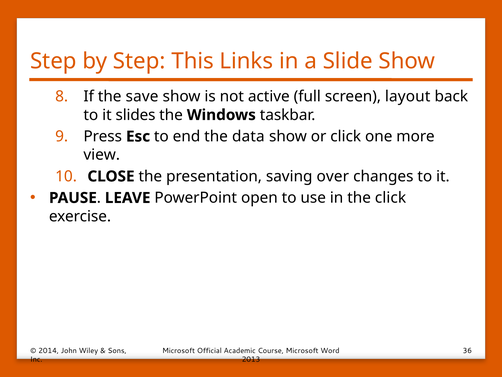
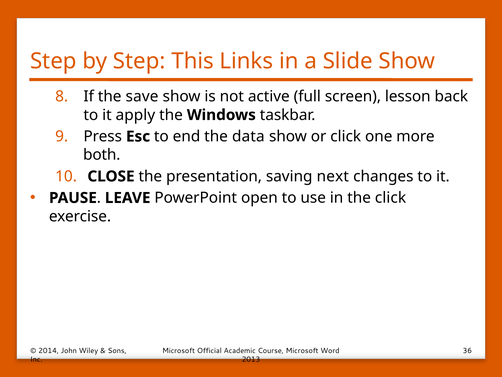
layout: layout -> lesson (408, 96)
slides: slides -> apply (135, 115)
view: view -> both (102, 155)
over: over -> next (333, 176)
